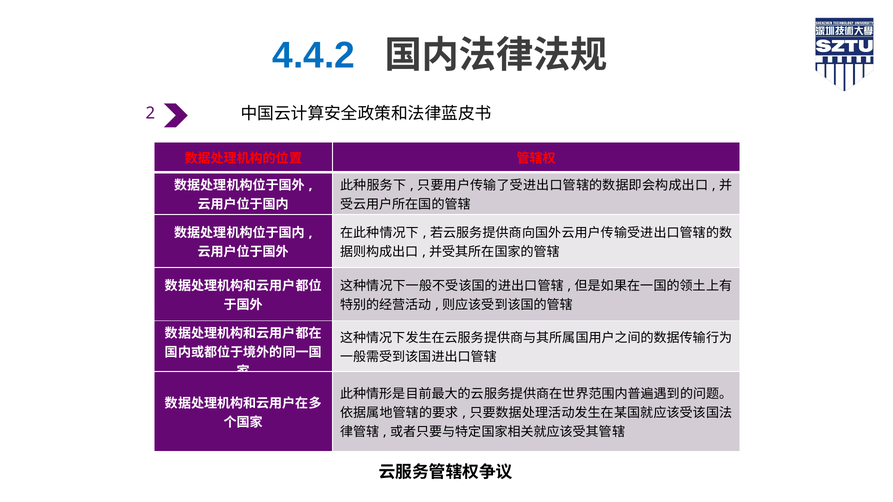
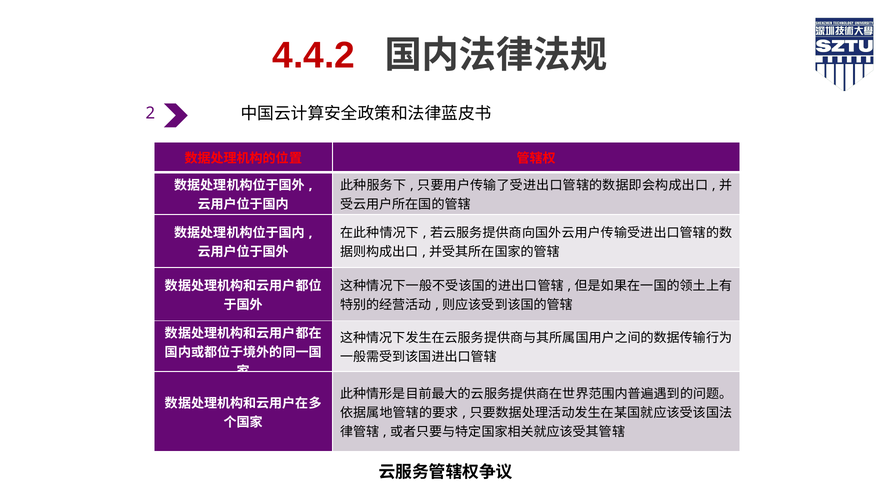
4.4.2 colour: blue -> red (314, 56)
